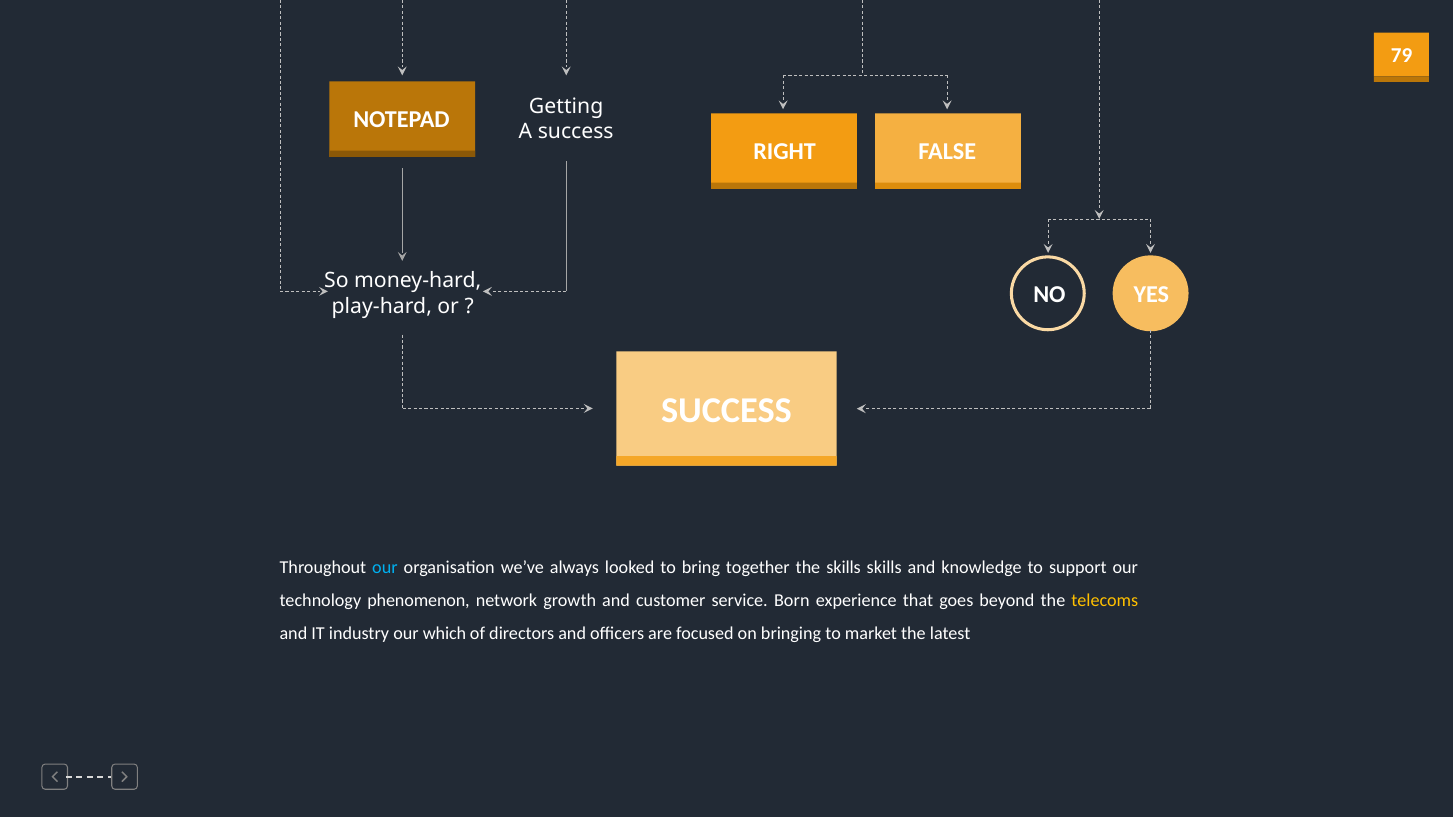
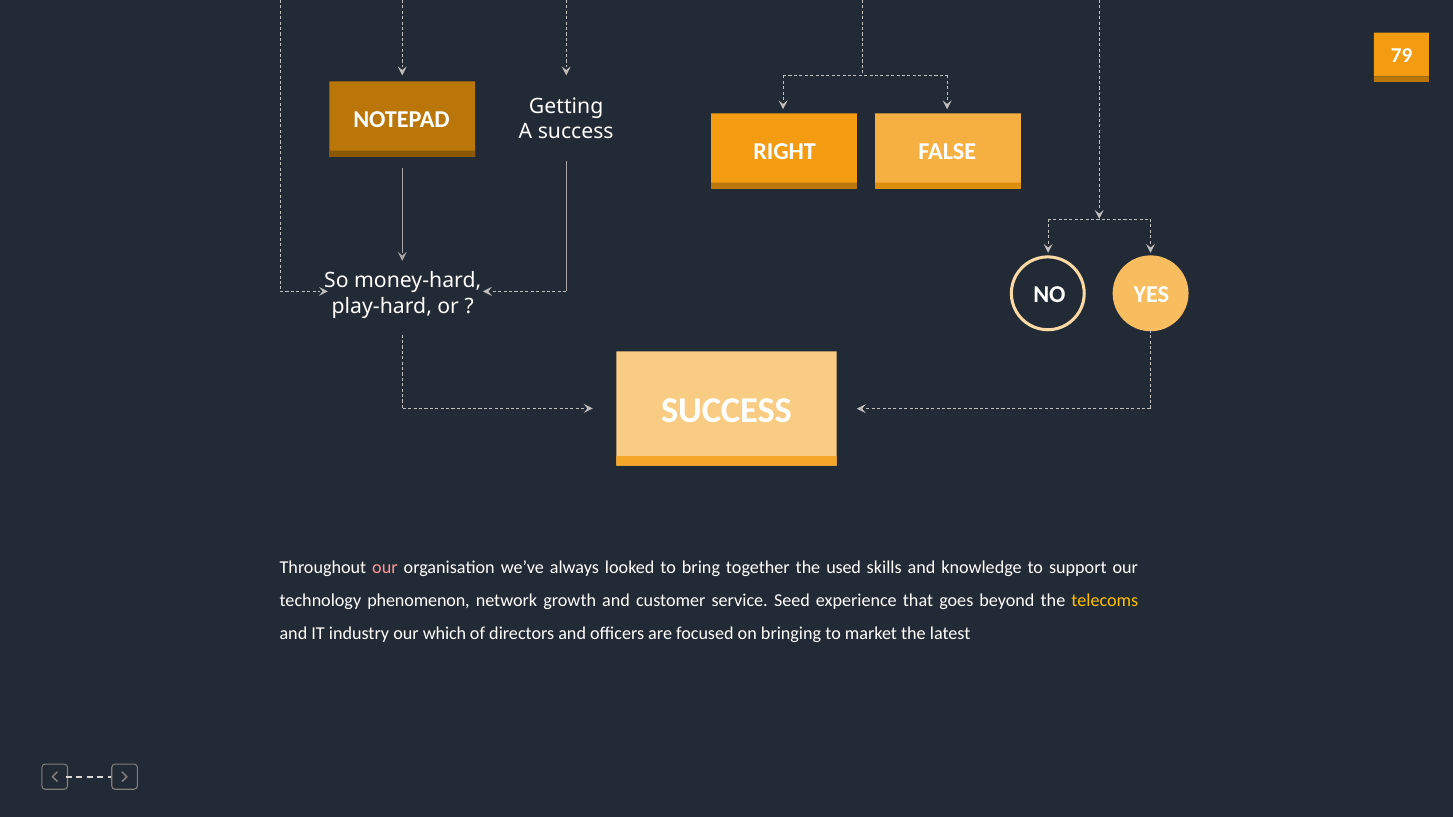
our colour: light blue -> pink (385, 568)
the skills: skills -> used (844, 568)
Born: Born -> Seed (792, 601)
